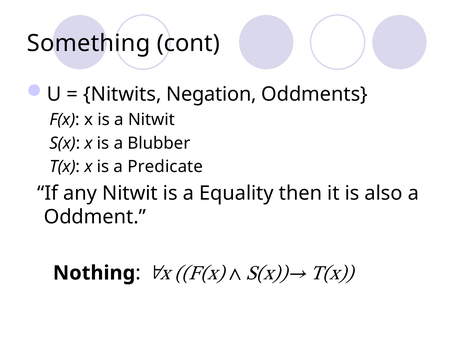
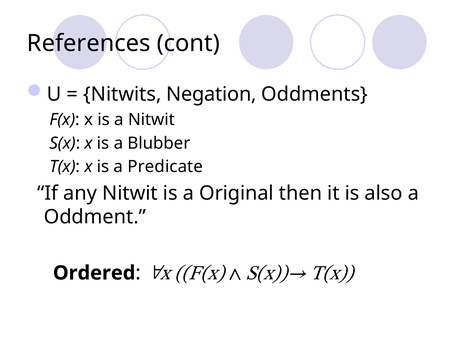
Something: Something -> References (89, 43)
Equality: Equality -> Original (236, 193)
Nothing: Nothing -> Ordered (94, 273)
